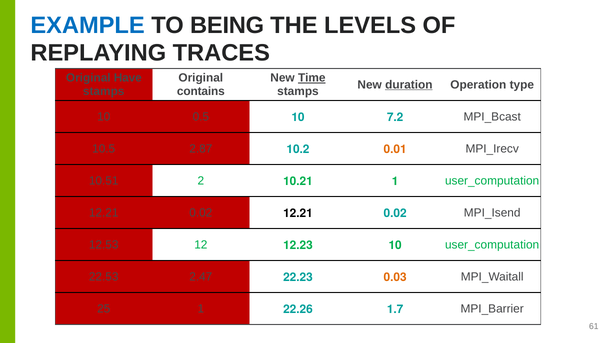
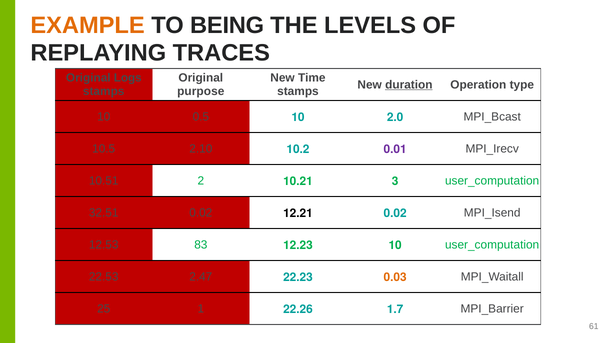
EXAMPLE colour: blue -> orange (88, 26)
Have: Have -> Logs (128, 78)
Time underline: present -> none (312, 78)
contains: contains -> purpose (201, 91)
7.2: 7.2 -> 2.0 (395, 117)
2.87: 2.87 -> 2.10 (201, 148)
0.01 colour: orange -> purple (395, 149)
10.21 1: 1 -> 3 (395, 181)
12.21: 12.21 -> 32.51 (104, 212)
12: 12 -> 83 (201, 244)
